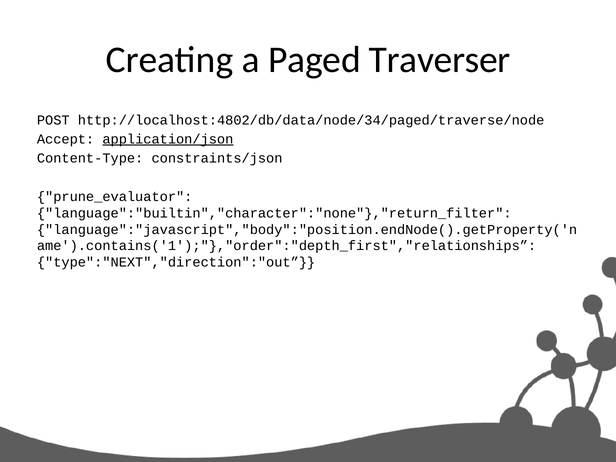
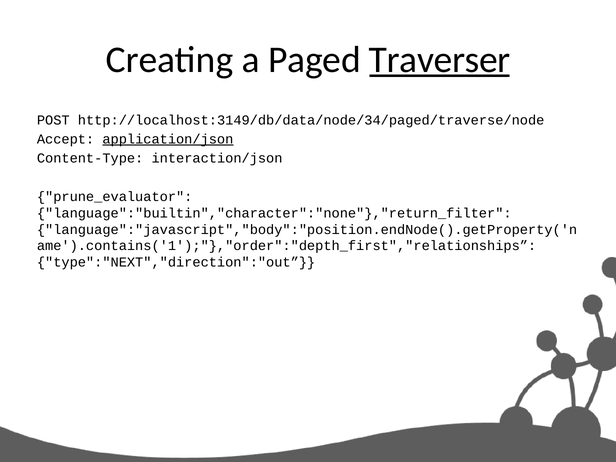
Traverser underline: none -> present (440, 60)
http://localhost:4802/db/data/node/34/paged/traverse/node: http://localhost:4802/db/data/node/34/paged/traverse/node -> http://localhost:3149/db/data/node/34/paged/traverse/node (311, 120)
constraints/json: constraints/json -> interaction/json (217, 158)
